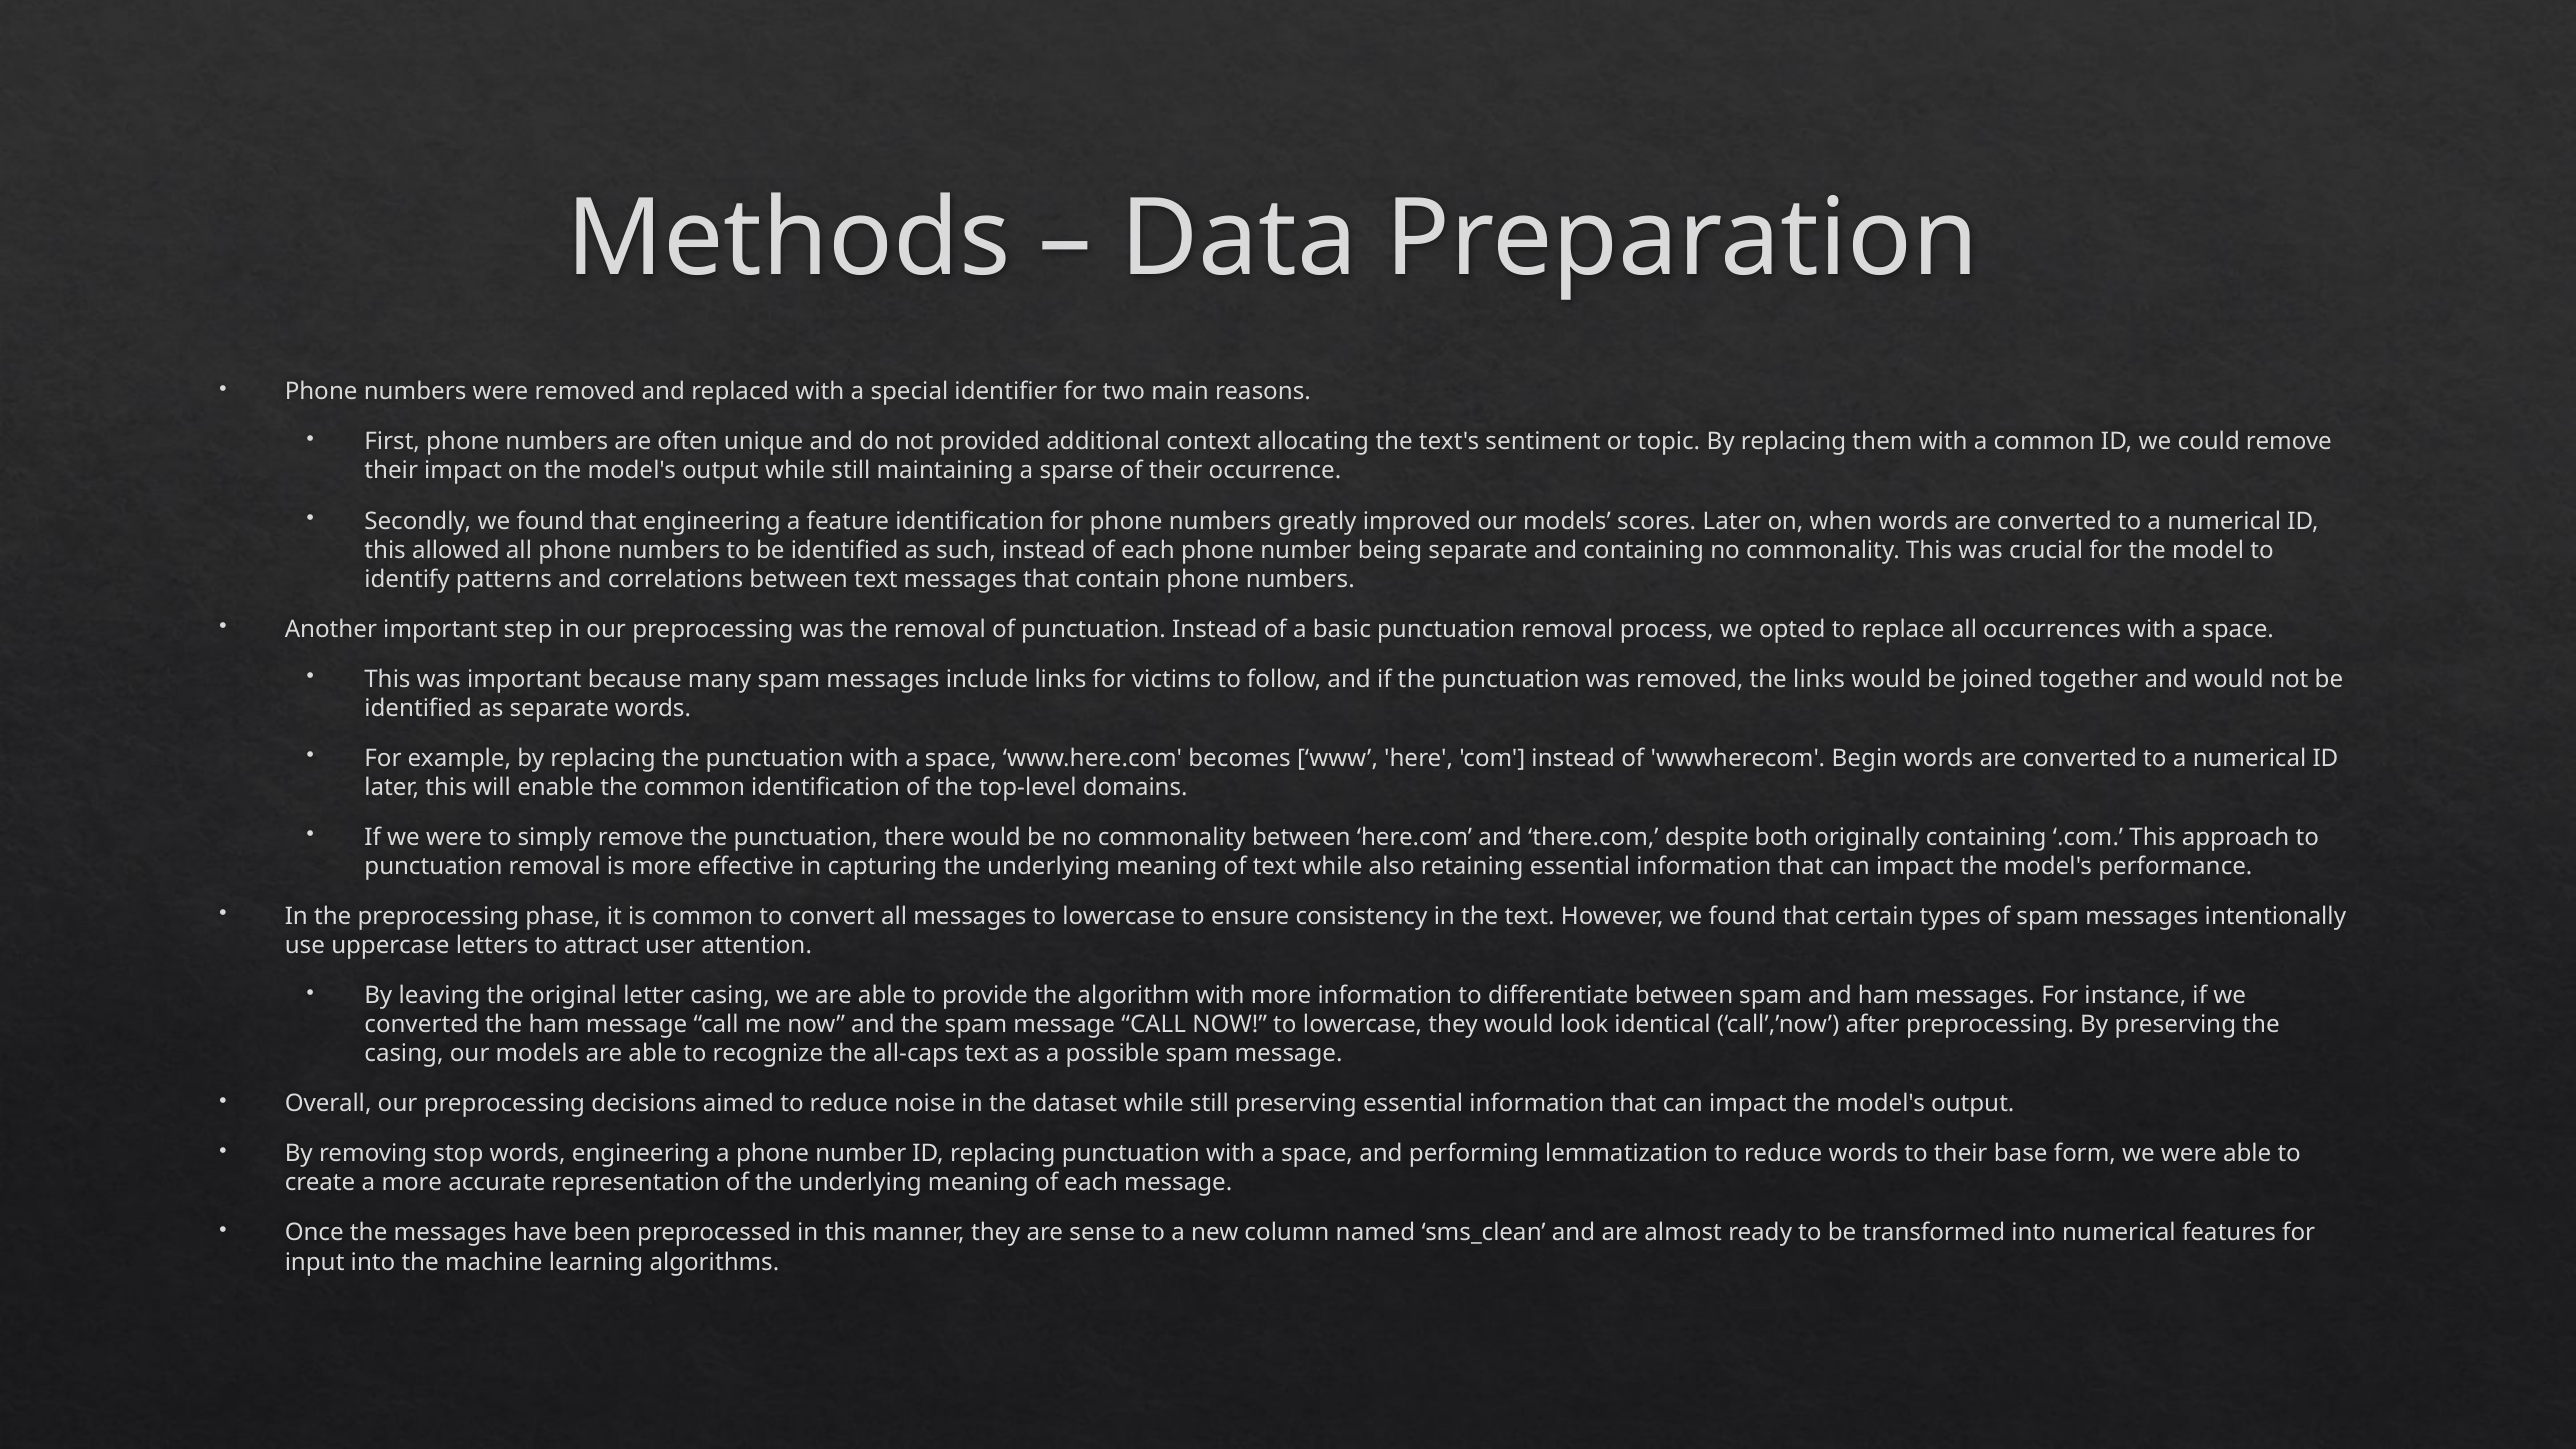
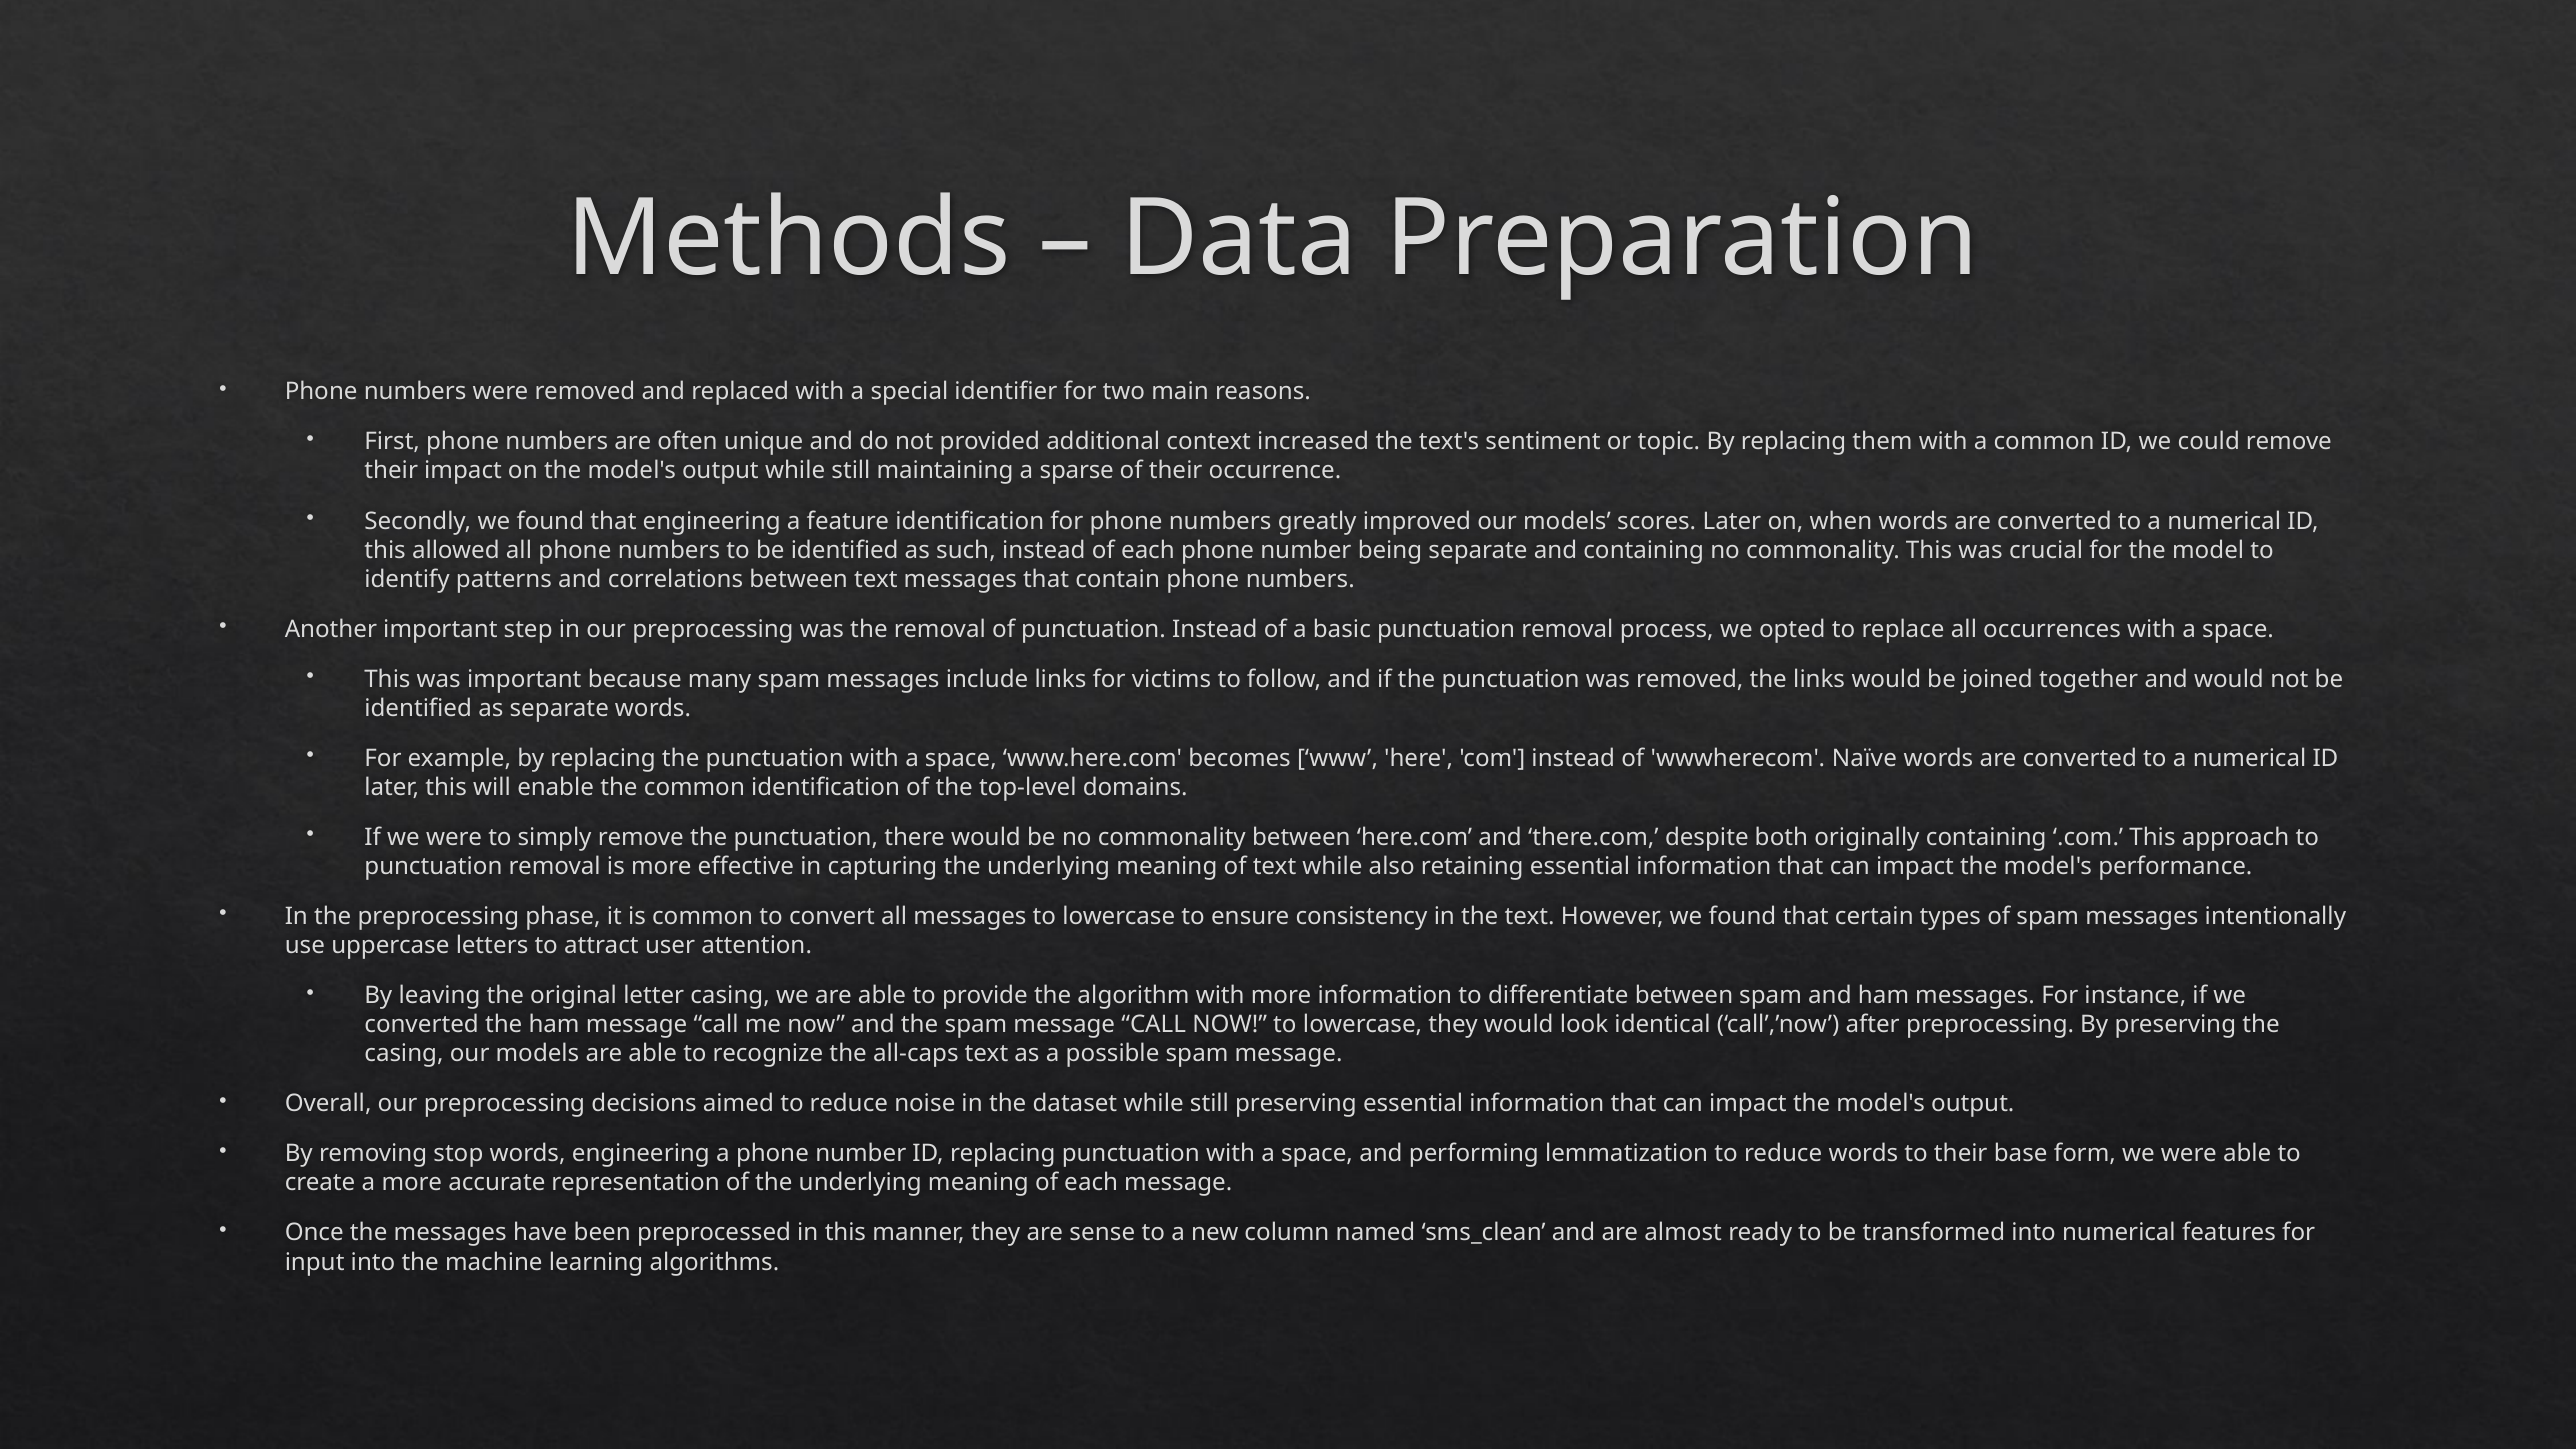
allocating: allocating -> increased (1313, 442)
Begin: Begin -> Naïve (1864, 758)
